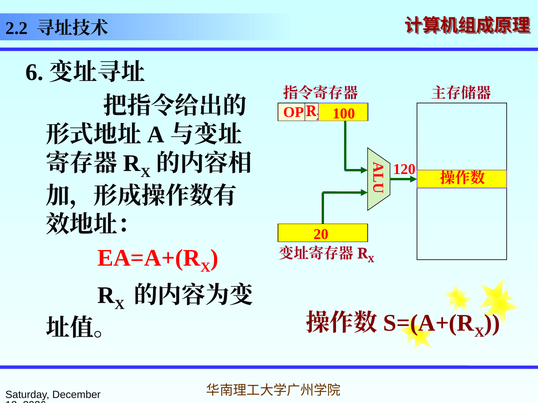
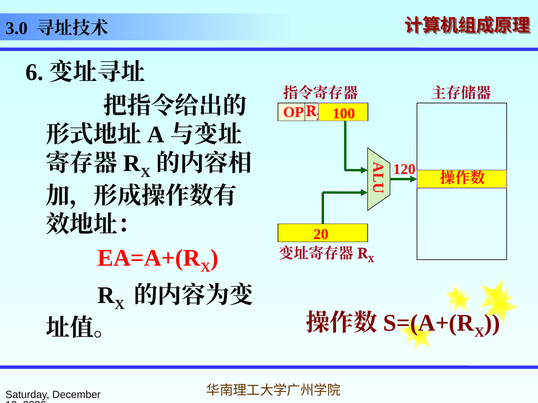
2.2: 2.2 -> 3.0 (17, 28)
